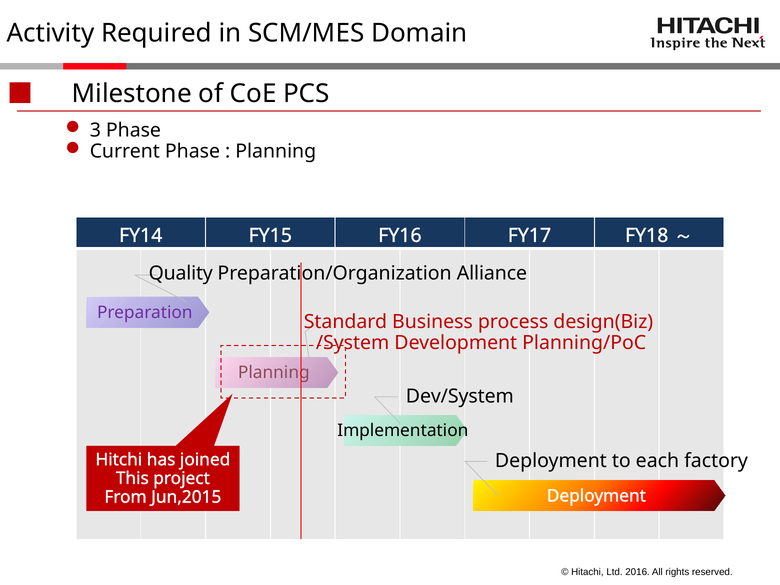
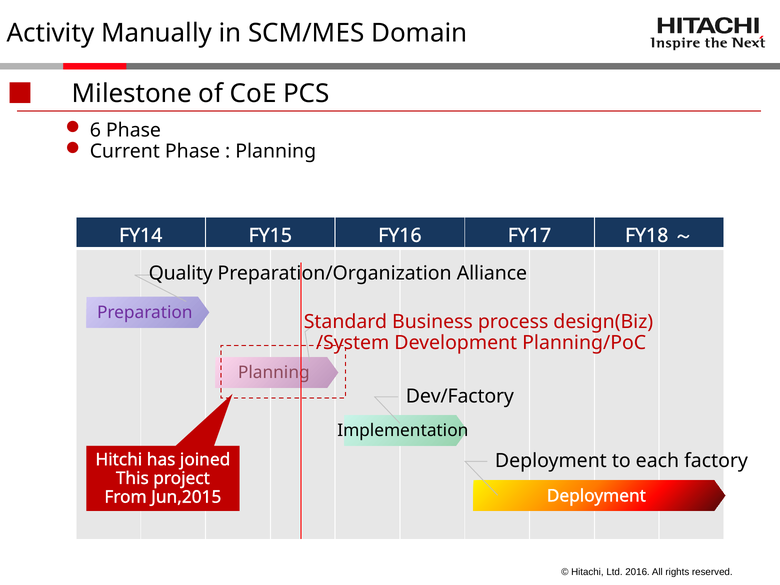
Required: Required -> Manually (156, 33)
3: 3 -> 6 (95, 130)
Dev/System: Dev/System -> Dev/Factory (460, 396)
